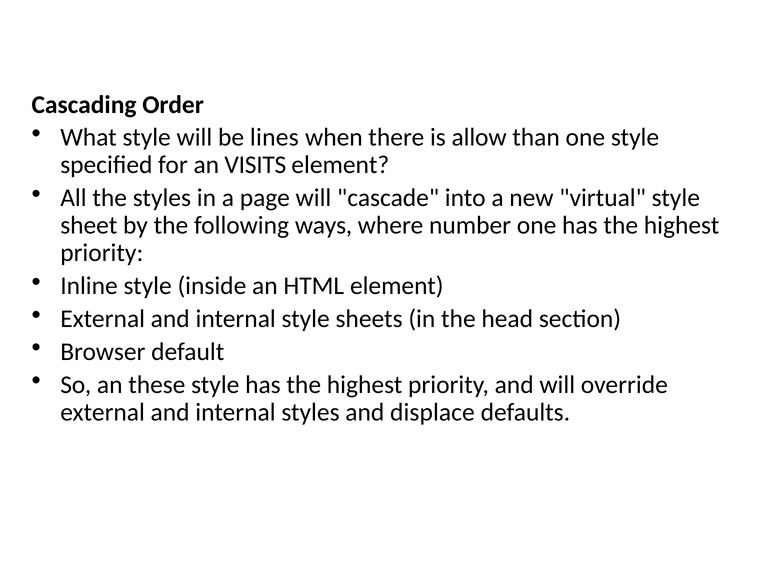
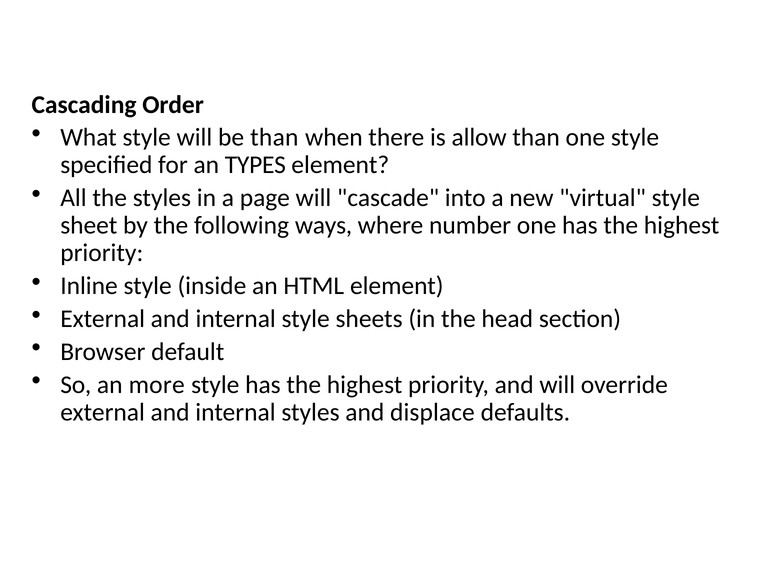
be lines: lines -> than (274, 137)
VISITS: VISITS -> TYPES (255, 165)
these: these -> more (157, 385)
